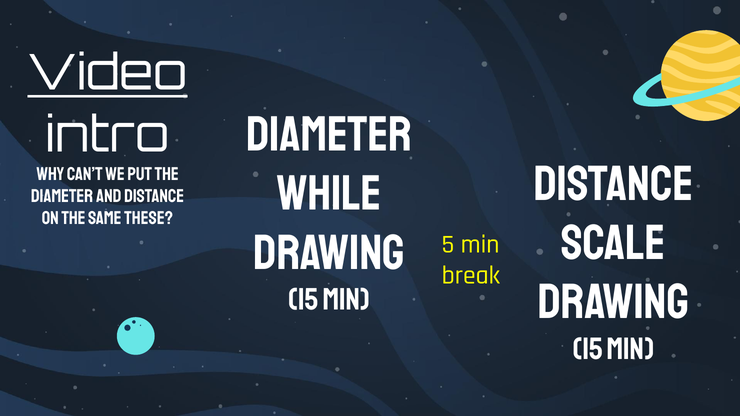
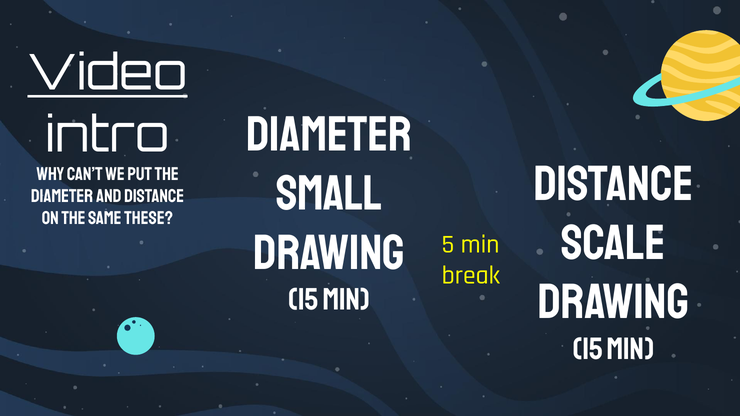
while: while -> small (329, 194)
